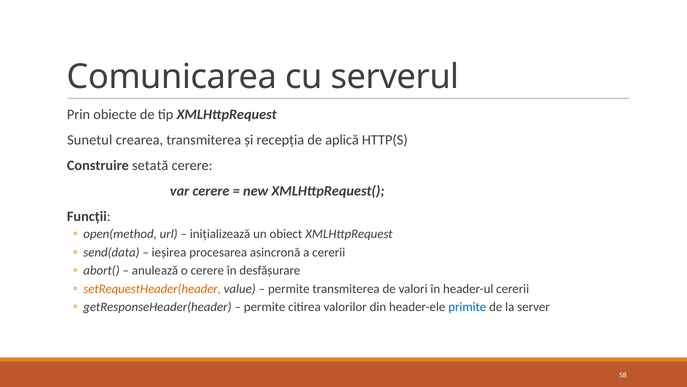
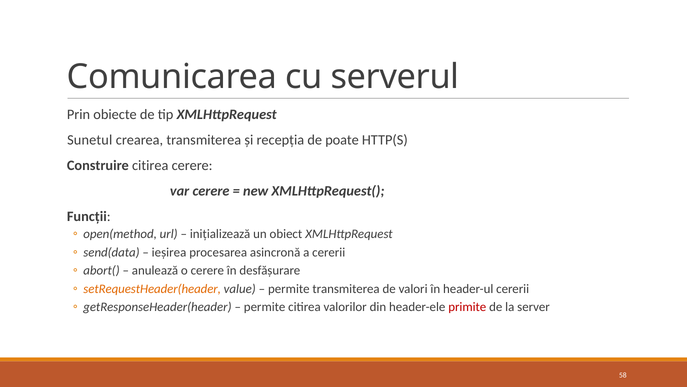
aplică: aplică -> poate (342, 140)
Construire setată: setată -> citirea (150, 165)
primite colour: blue -> red (467, 307)
